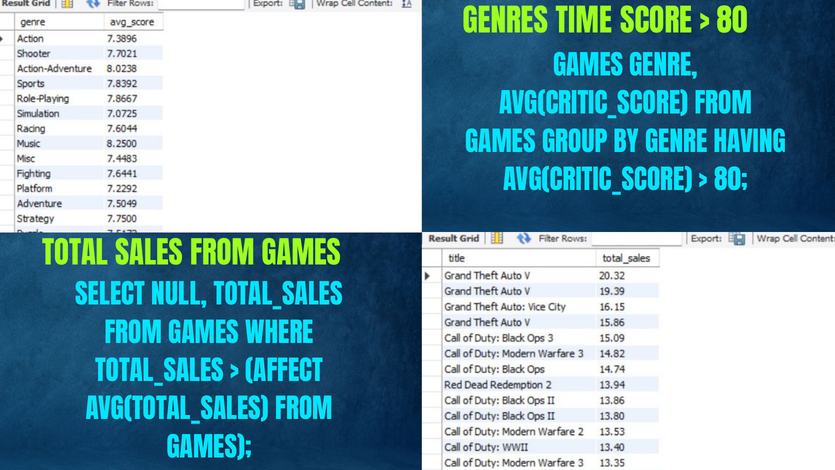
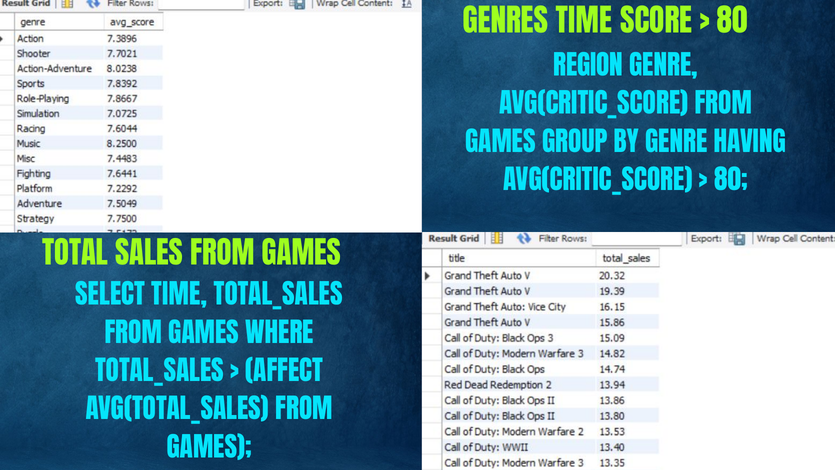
GAMES: GAMES -> REGION (588, 67)
SELECT NULL: NULL -> TIME (179, 296)
